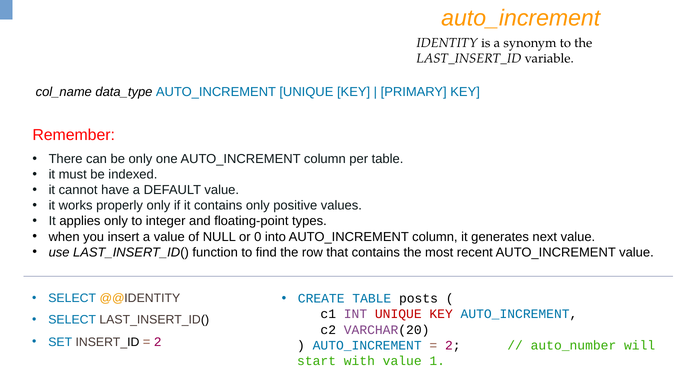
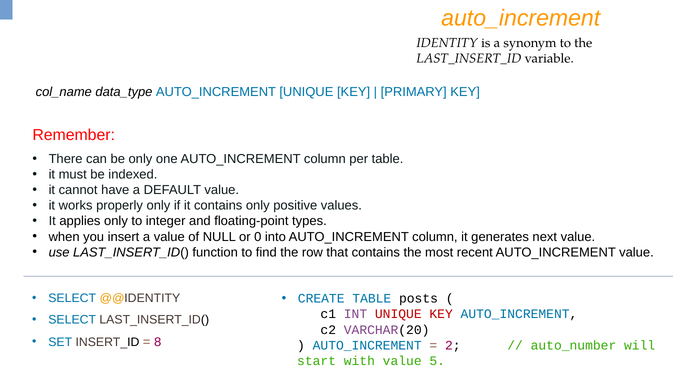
2: 2 -> 8 (158, 342)
1: 1 -> 5 (437, 361)
